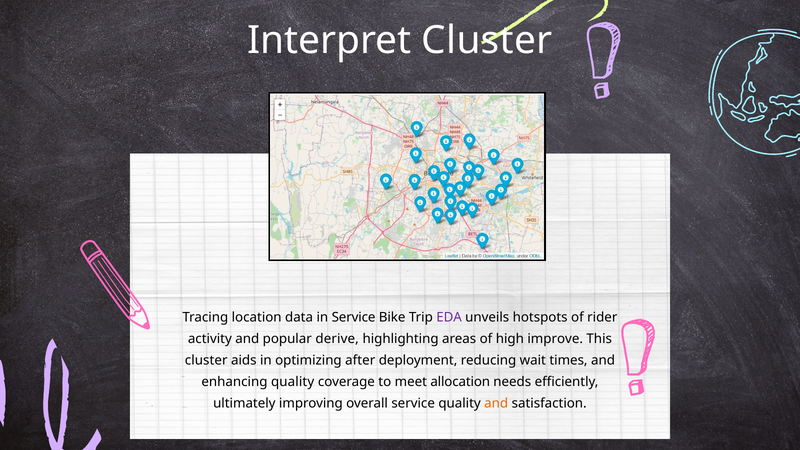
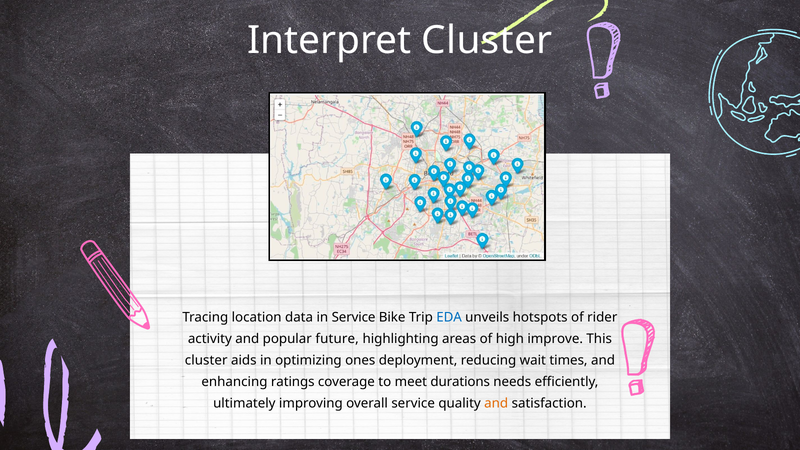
EDA colour: purple -> blue (449, 317)
derive: derive -> future (337, 339)
after: after -> ones (360, 360)
enhancing quality: quality -> ratings (293, 382)
allocation: allocation -> durations (460, 382)
